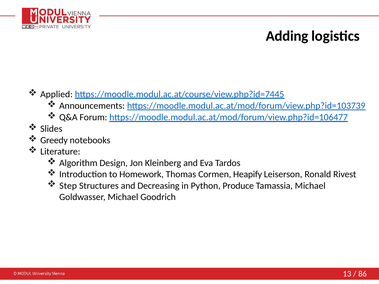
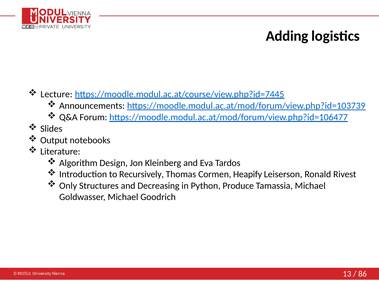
Applied: Applied -> Lecture (56, 94)
Greedy: Greedy -> Output (54, 140)
Homework: Homework -> Recursively (141, 174)
Step: Step -> Only (68, 186)
